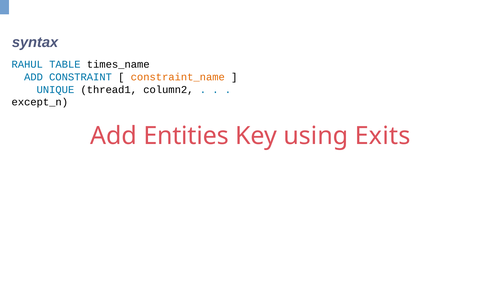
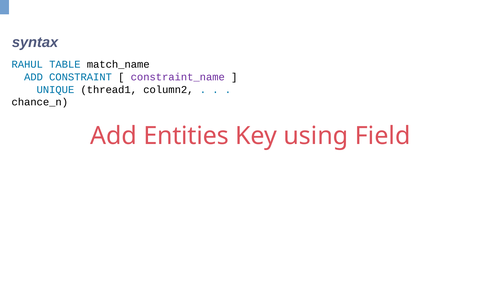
times_name: times_name -> match_name (118, 64)
constraint_name colour: orange -> purple (178, 77)
except_n: except_n -> chance_n (40, 102)
Exits: Exits -> Field (383, 136)
